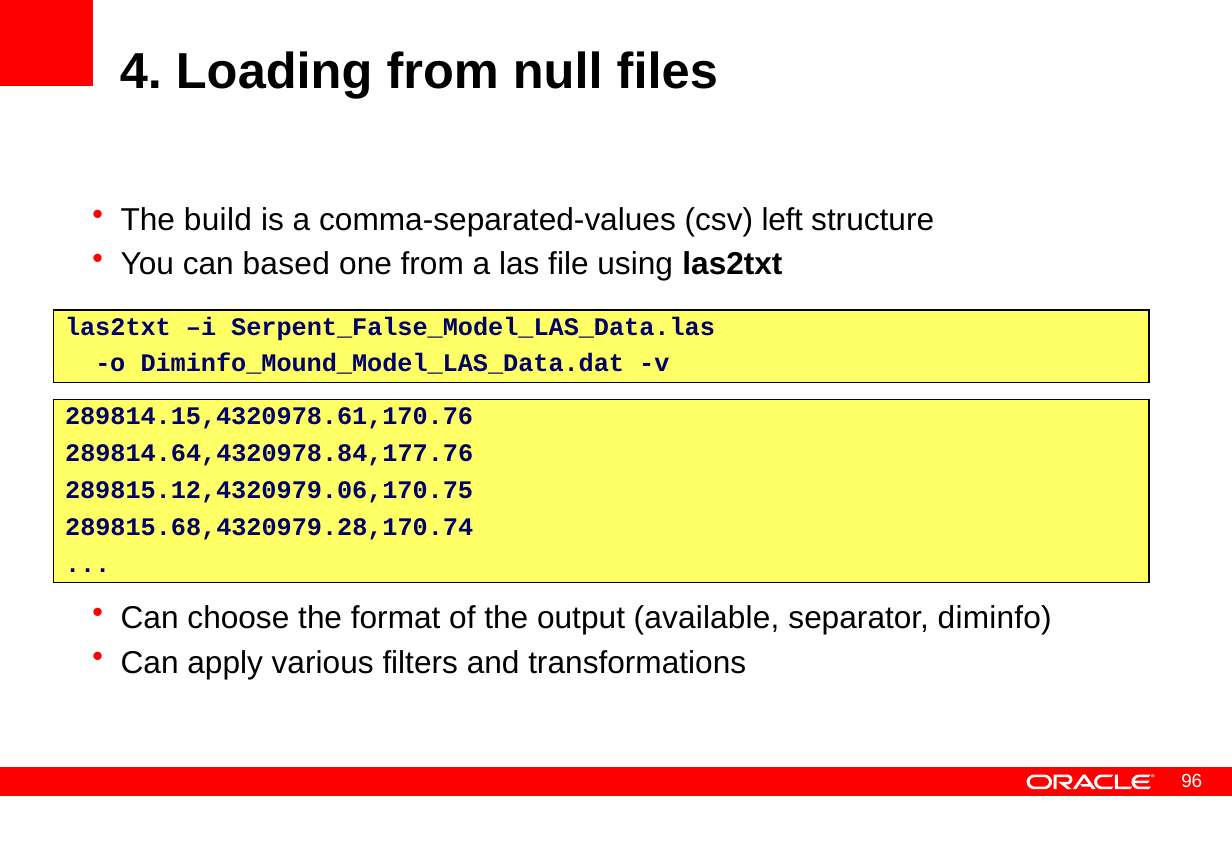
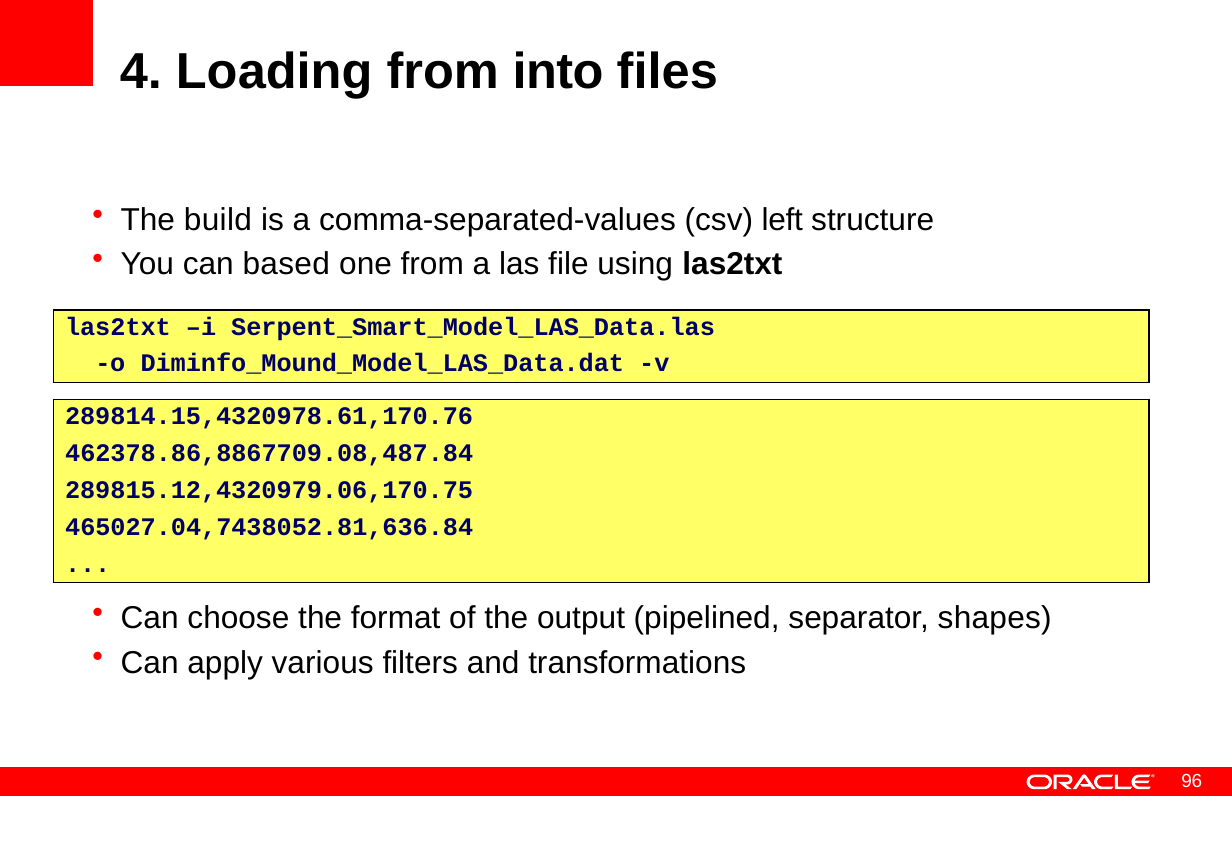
null: null -> into (558, 72)
Serpent_False_Model_LAS_Data.las: Serpent_False_Model_LAS_Data.las -> Serpent_Smart_Model_LAS_Data.las (473, 327)
289814.64,4320978.84,177.76: 289814.64,4320978.84,177.76 -> 462378.86,8867709.08,487.84 (269, 453)
289815.68,4320979.28,170.74: 289815.68,4320979.28,170.74 -> 465027.04,7438052.81,636.84 (269, 527)
available: available -> pipelined (707, 618)
diminfo: diminfo -> shapes (995, 618)
